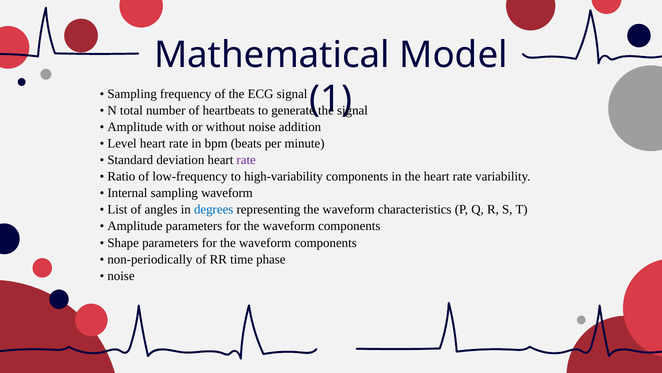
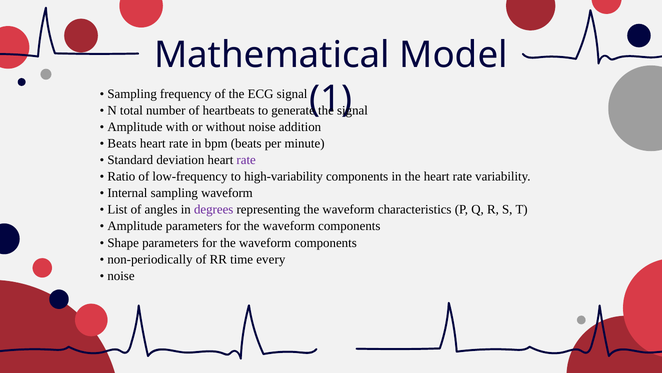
Level: Level -> Beats (122, 143)
degrees colour: blue -> purple (214, 209)
phase: phase -> every (271, 259)
